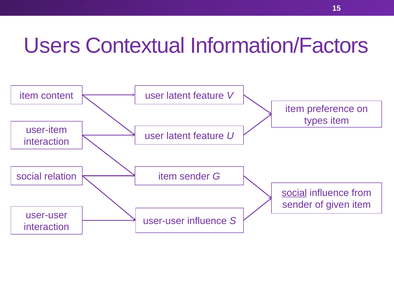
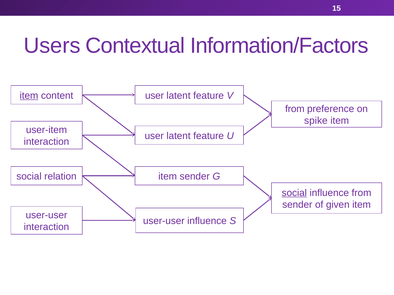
item underline: none -> present (29, 96)
item: item -> from (295, 109)
types: types -> spike (316, 121)
